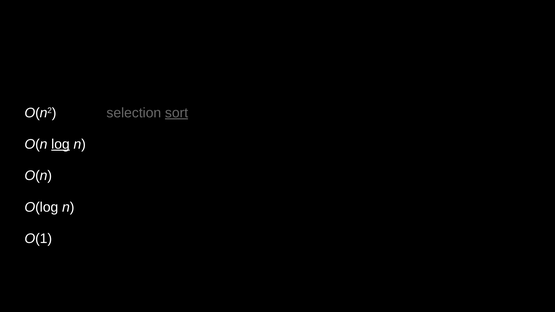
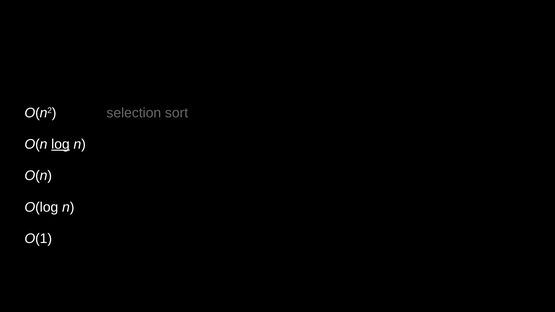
sort underline: present -> none (177, 113)
